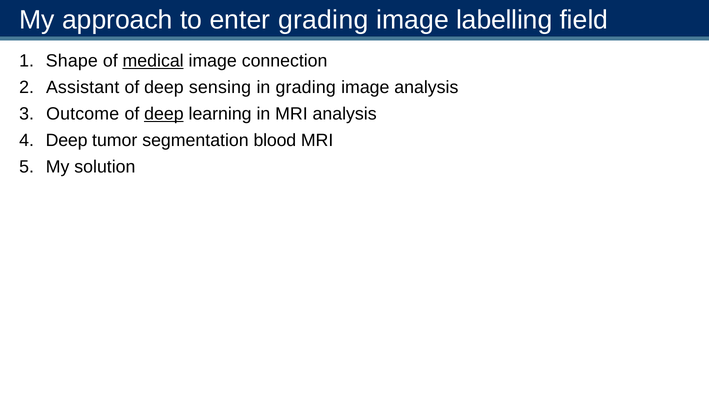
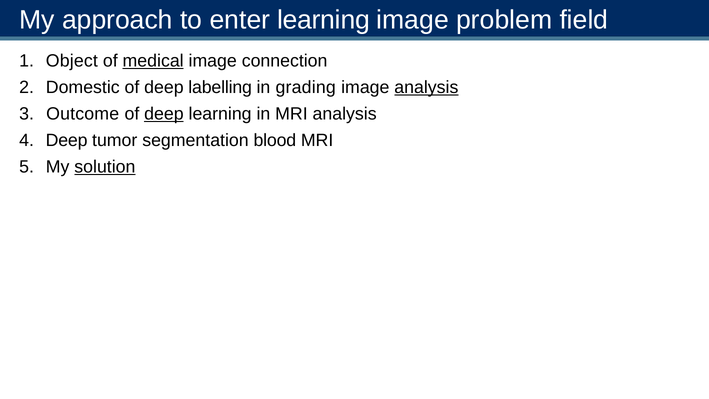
enter grading: grading -> learning (323, 20)
labelling: labelling -> problem (504, 20)
Shape: Shape -> Object (72, 61)
Assistant: Assistant -> Domestic (83, 87)
sensing: sensing -> labelling (220, 87)
analysis underline: none -> present (426, 87)
solution underline: none -> present (105, 167)
